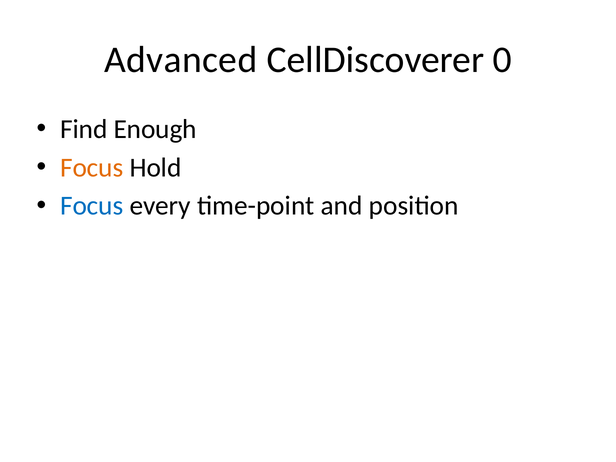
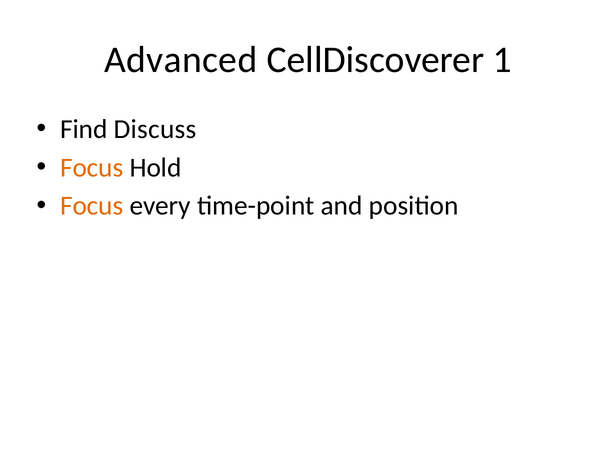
0: 0 -> 1 (502, 60)
Enough: Enough -> Discuss (155, 129)
Focus colour: blue -> orange (92, 206)
